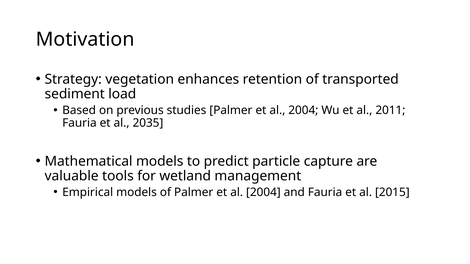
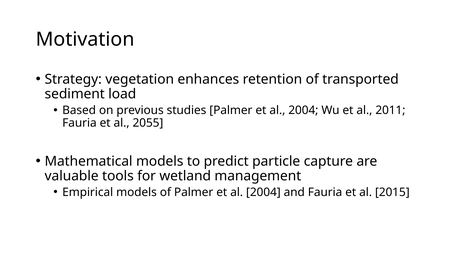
2035: 2035 -> 2055 (148, 123)
